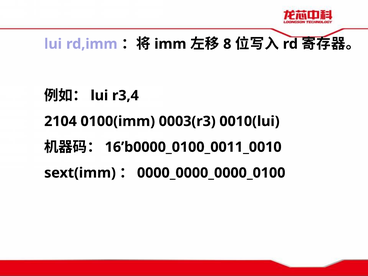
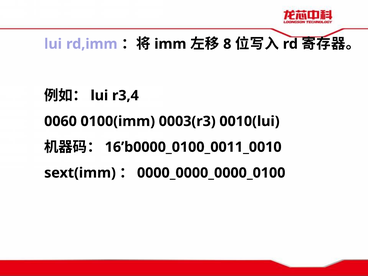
2104: 2104 -> 0060 (61, 121)
